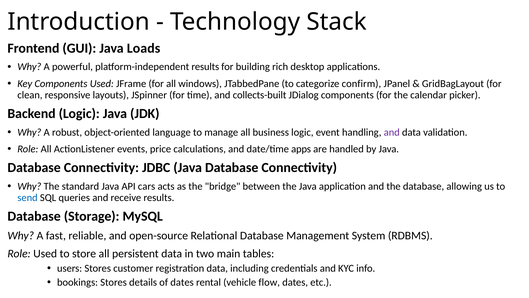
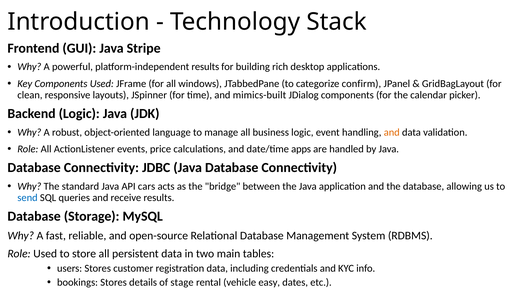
Loads: Loads -> Stripe (144, 48)
collects-built: collects-built -> mimics-built (259, 95)
and colour: purple -> orange (392, 132)
of dates: dates -> stage (182, 282)
flow: flow -> easy (269, 282)
